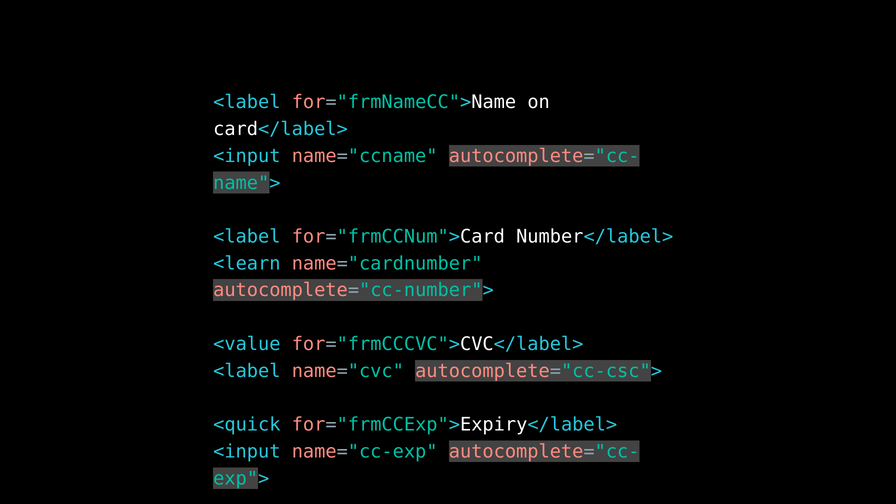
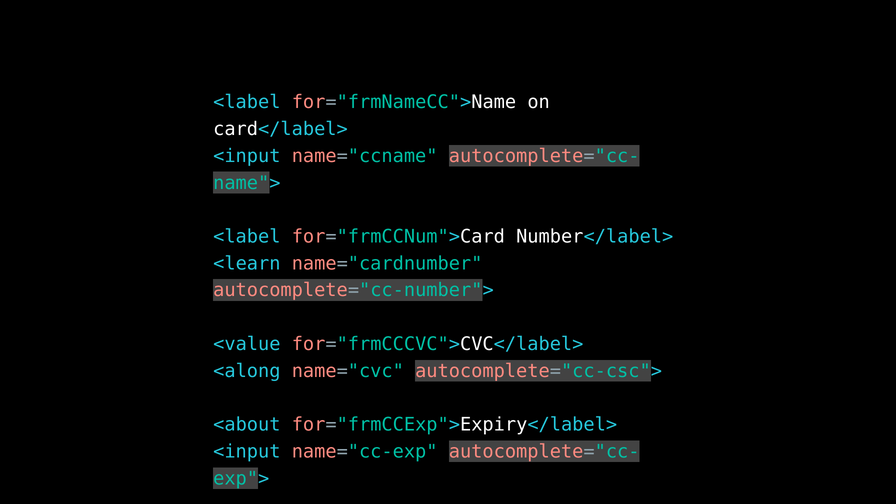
<label: <label -> <along (247, 371)
<quick: <quick -> <about (247, 425)
